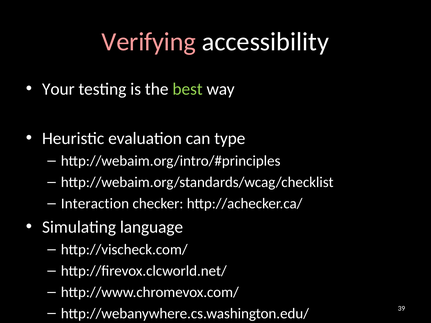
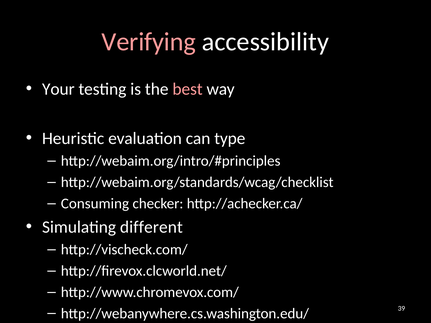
best colour: light green -> pink (188, 89)
Interaction: Interaction -> Consuming (95, 204)
language: language -> different (151, 227)
